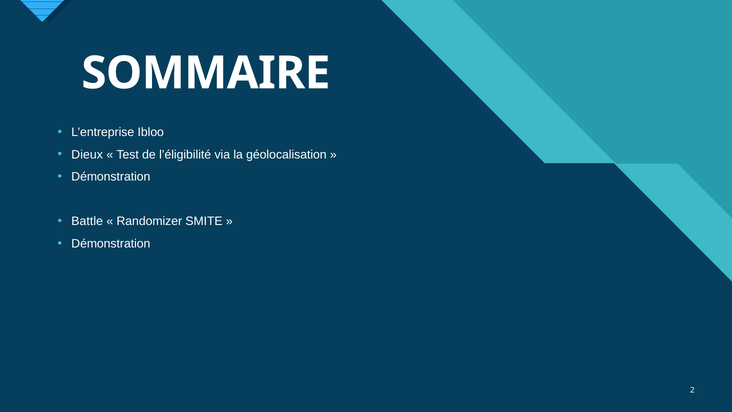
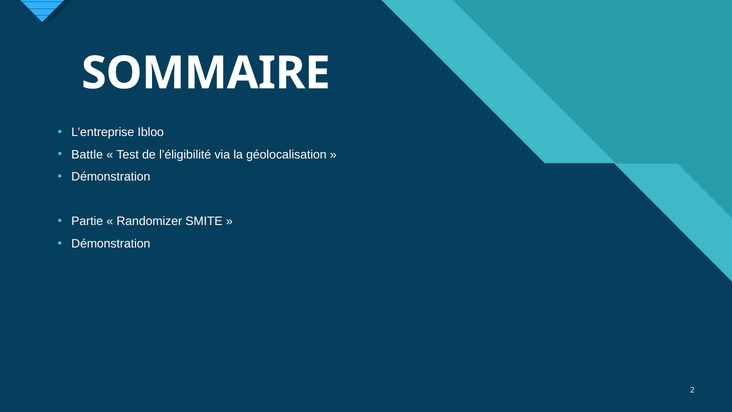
Dieux: Dieux -> Battle (87, 155)
Battle: Battle -> Partie (87, 221)
